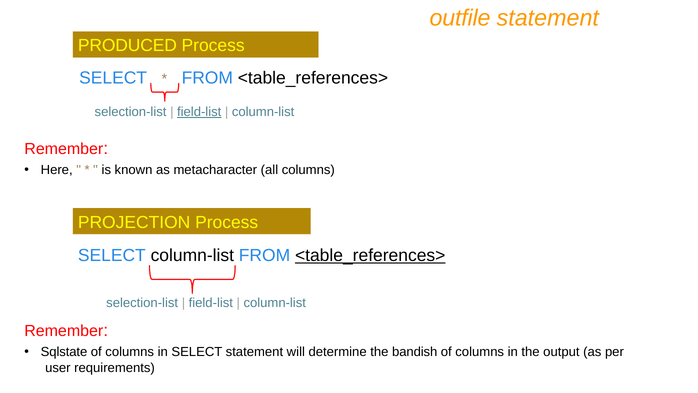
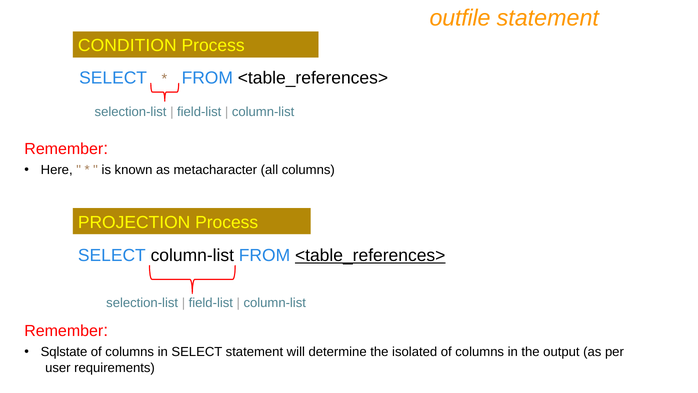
PRODUCED: PRODUCED -> CONDITION (127, 46)
field-list underline: present -> none (199, 112)
bandish: bandish -> isolated (415, 352)
